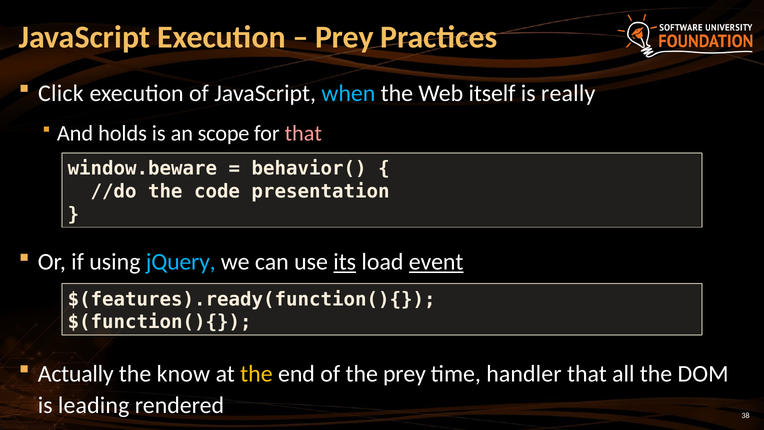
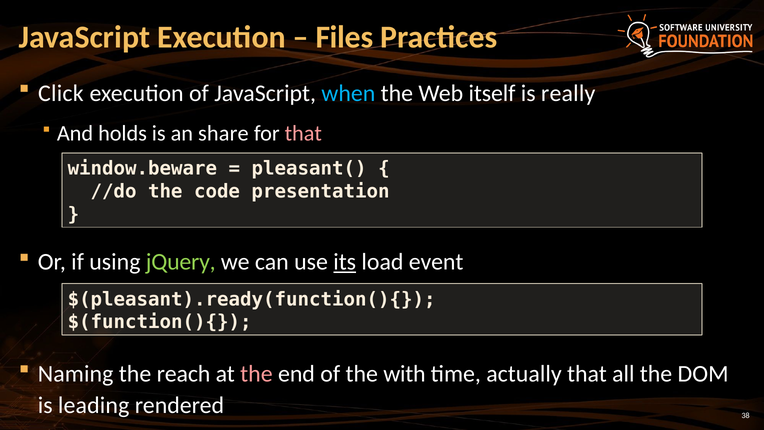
Prey: Prey -> Files (345, 37)
scope: scope -> share (223, 133)
behavior(: behavior( -> pleasant( (309, 168)
jQuery colour: light blue -> light green (181, 262)
event underline: present -> none (436, 262)
$(features).ready(function(){: $(features).ready(function(){ -> $(pleasant).ready(function(){ (252, 299)
Actually: Actually -> Naming (76, 374)
know: know -> reach (184, 374)
the colour: yellow -> pink (256, 374)
the prey: prey -> with (404, 374)
handler: handler -> actually (524, 374)
